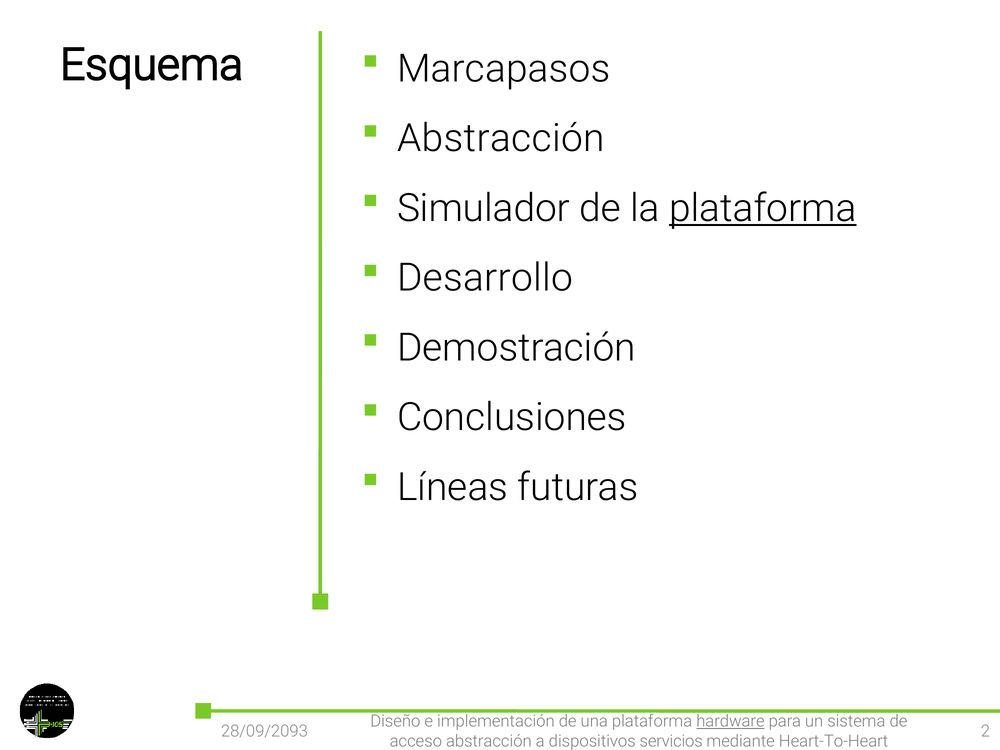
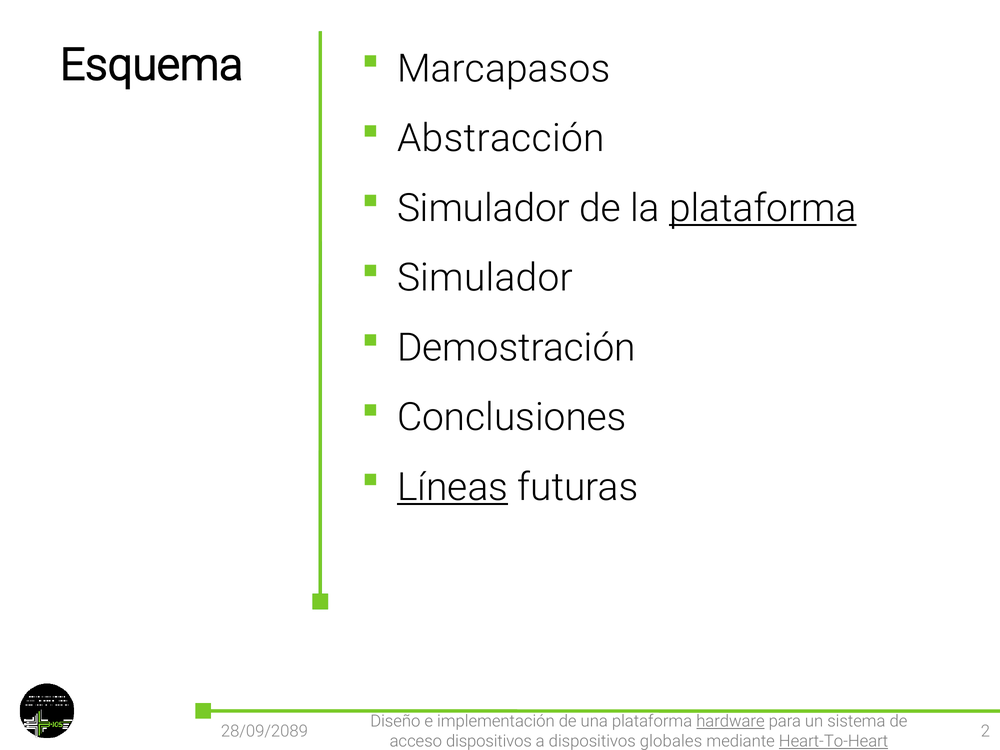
Desarrollo: Desarrollo -> Simulador (485, 278)
Líneas underline: none -> present (453, 487)
28/09/2093: 28/09/2093 -> 28/09/2089 (264, 731)
acceso abstracción: abstracción -> dispositivos (489, 741)
servicios: servicios -> globales (671, 741)
Heart-To-Heart underline: none -> present (834, 741)
